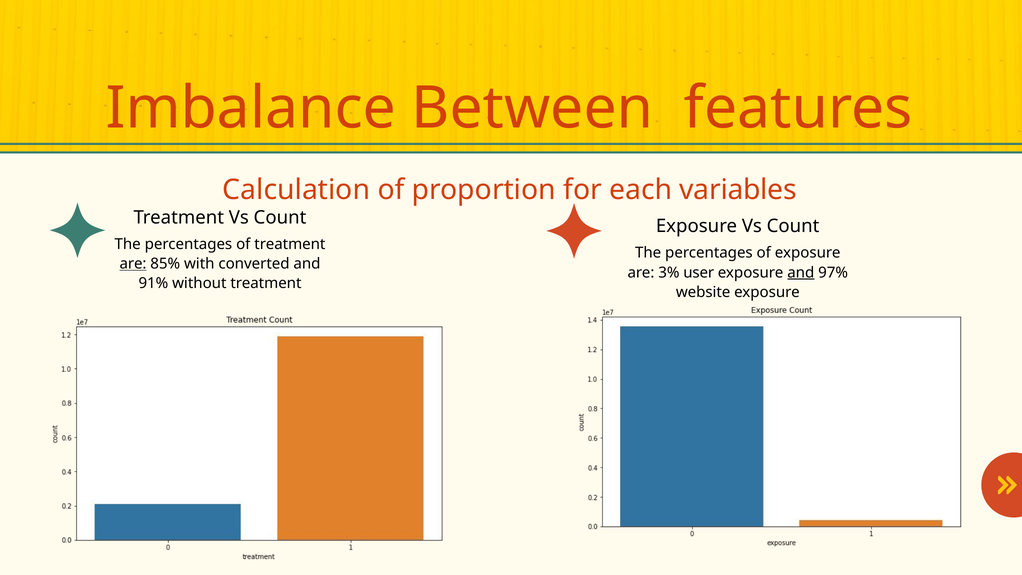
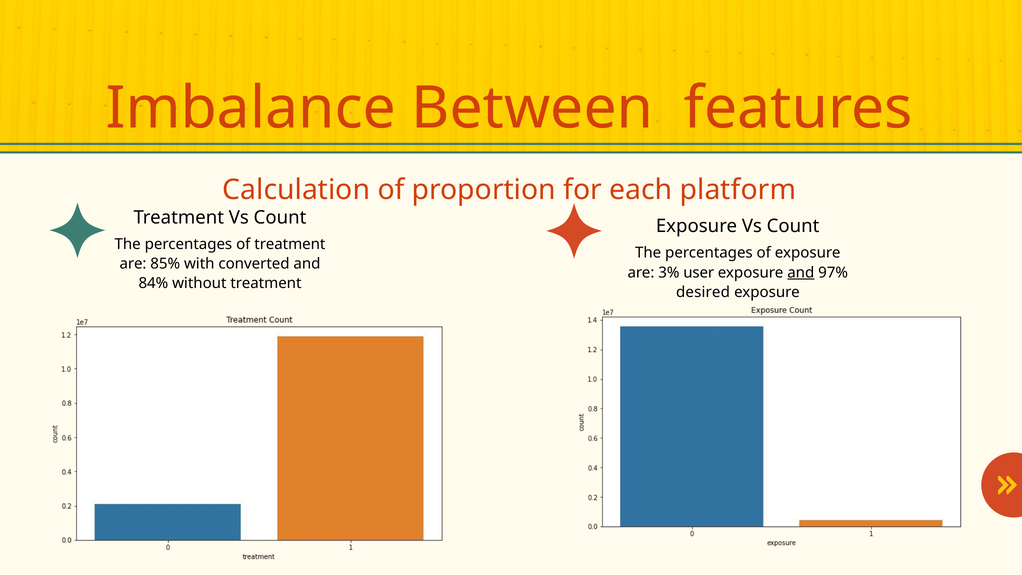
variables: variables -> platform (738, 190)
are underline: present -> none (133, 264)
91%: 91% -> 84% (153, 283)
website: website -> desired (703, 292)
